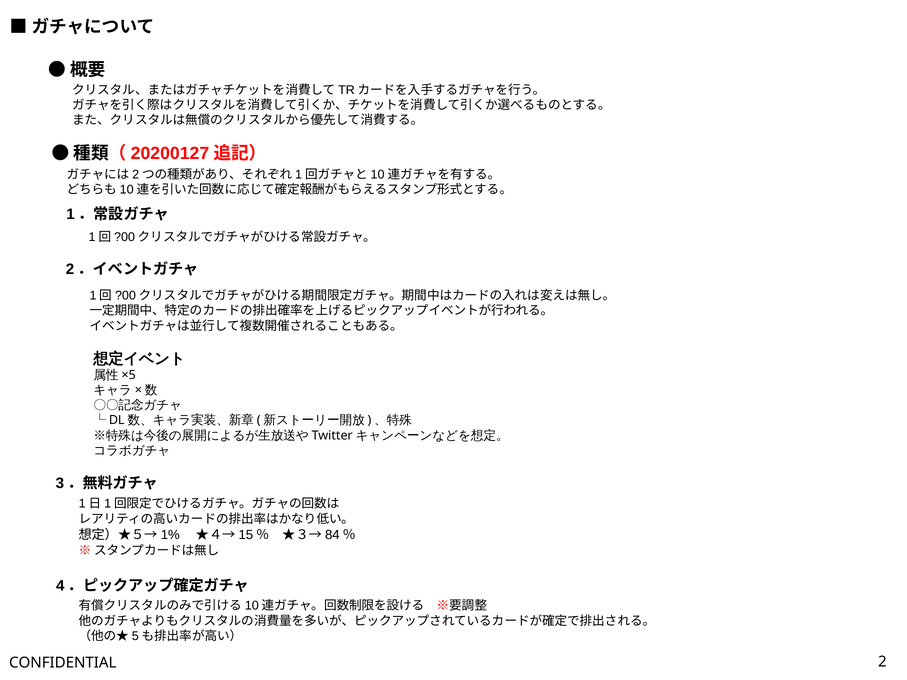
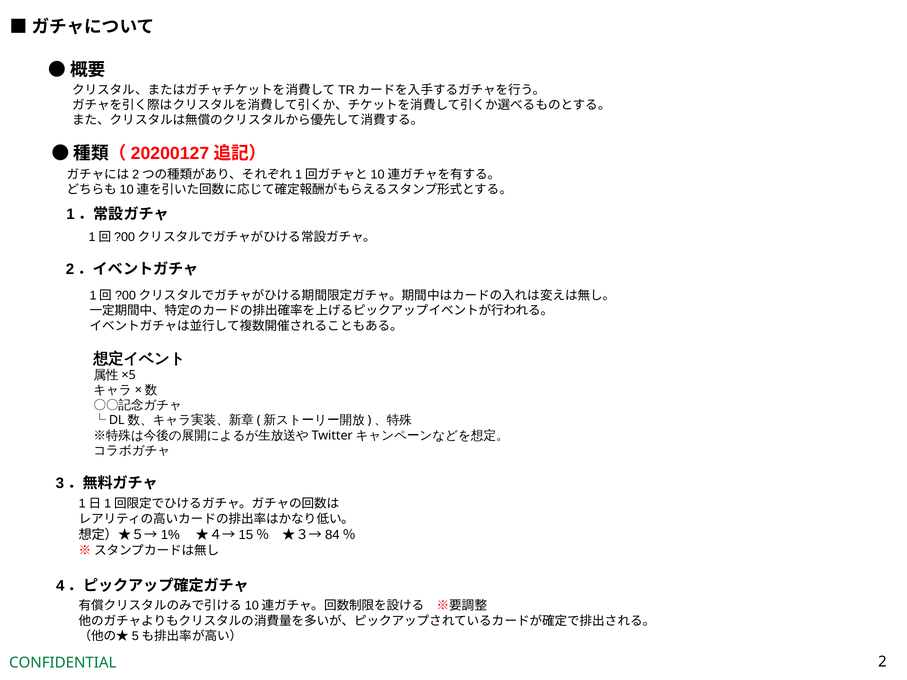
CONFIDENTIAL colour: black -> green (63, 663)
